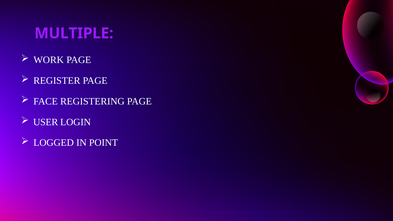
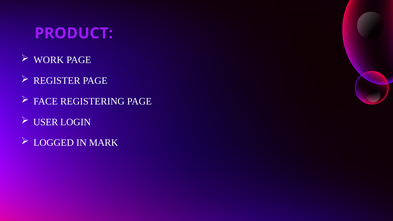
MULTIPLE: MULTIPLE -> PRODUCT (74, 33)
POINT: POINT -> MARK (104, 143)
